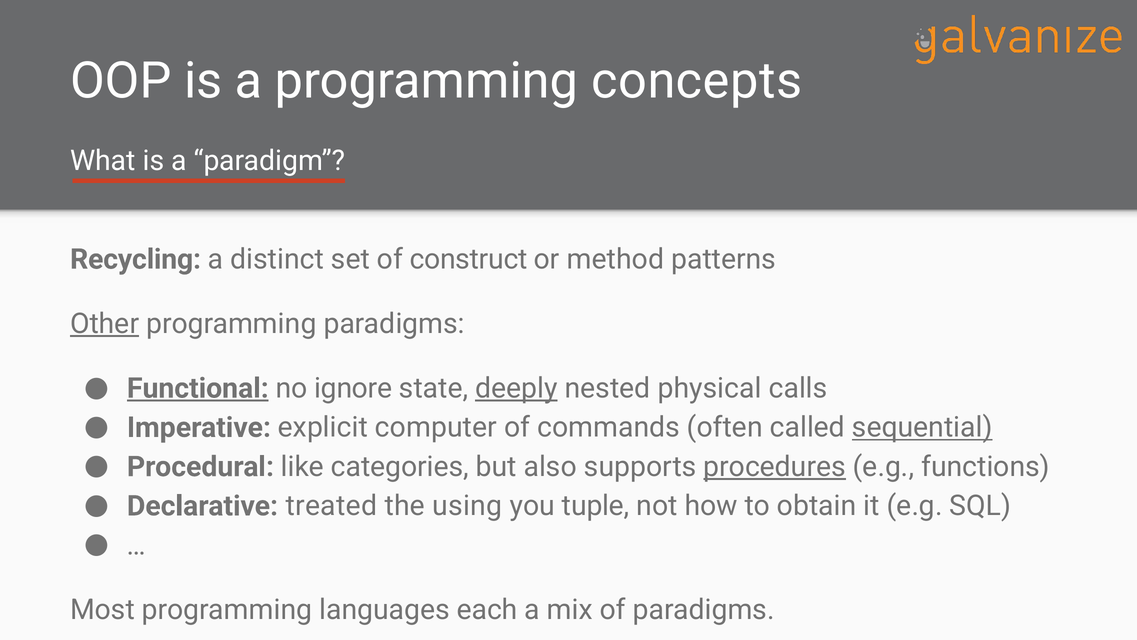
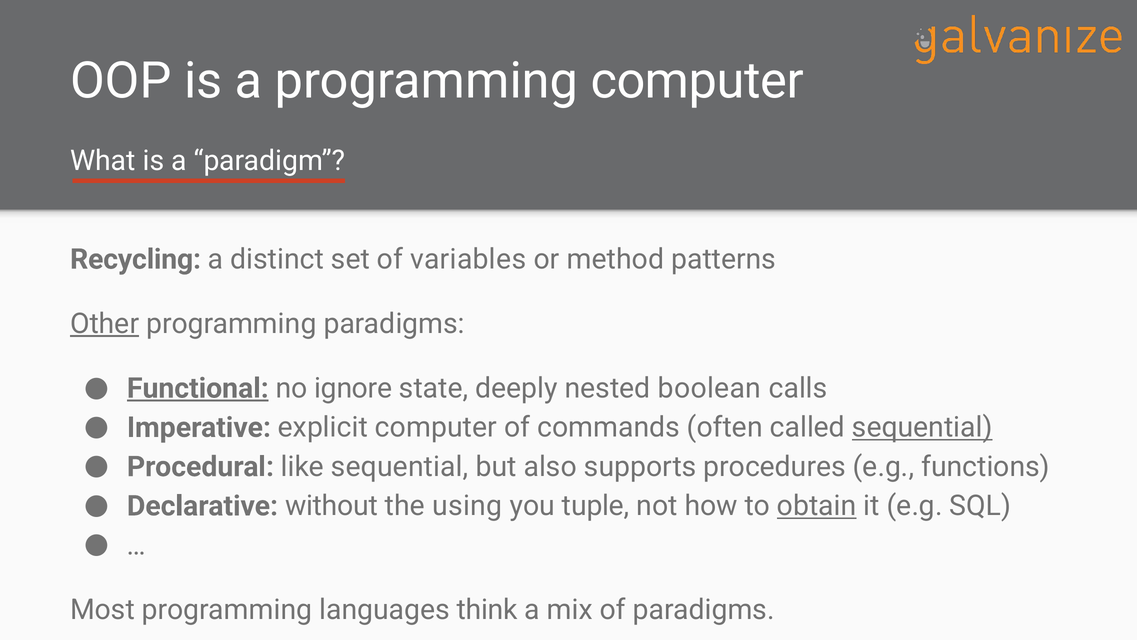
programming concepts: concepts -> computer (697, 81)
construct: construct -> variables (468, 259)
deeply underline: present -> none (516, 388)
physical: physical -> boolean (710, 388)
like categories: categories -> sequential (400, 466)
procedures underline: present -> none (775, 466)
treated: treated -> without (332, 506)
obtain underline: none -> present (817, 506)
each: each -> think (487, 609)
